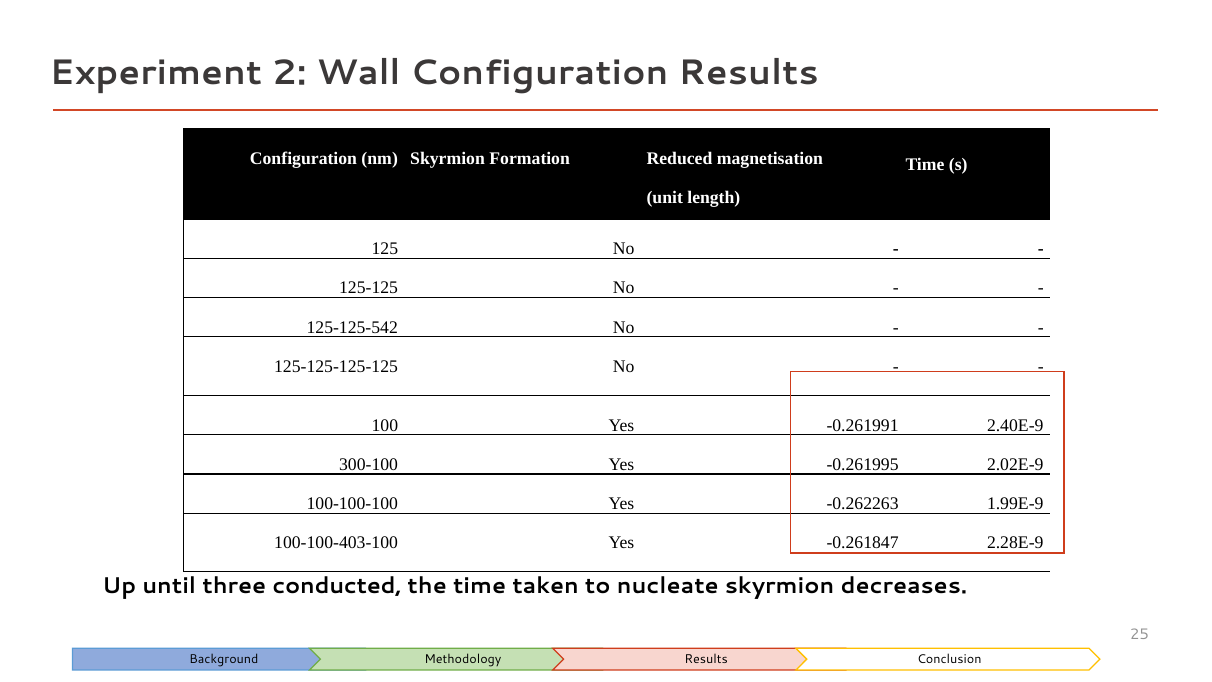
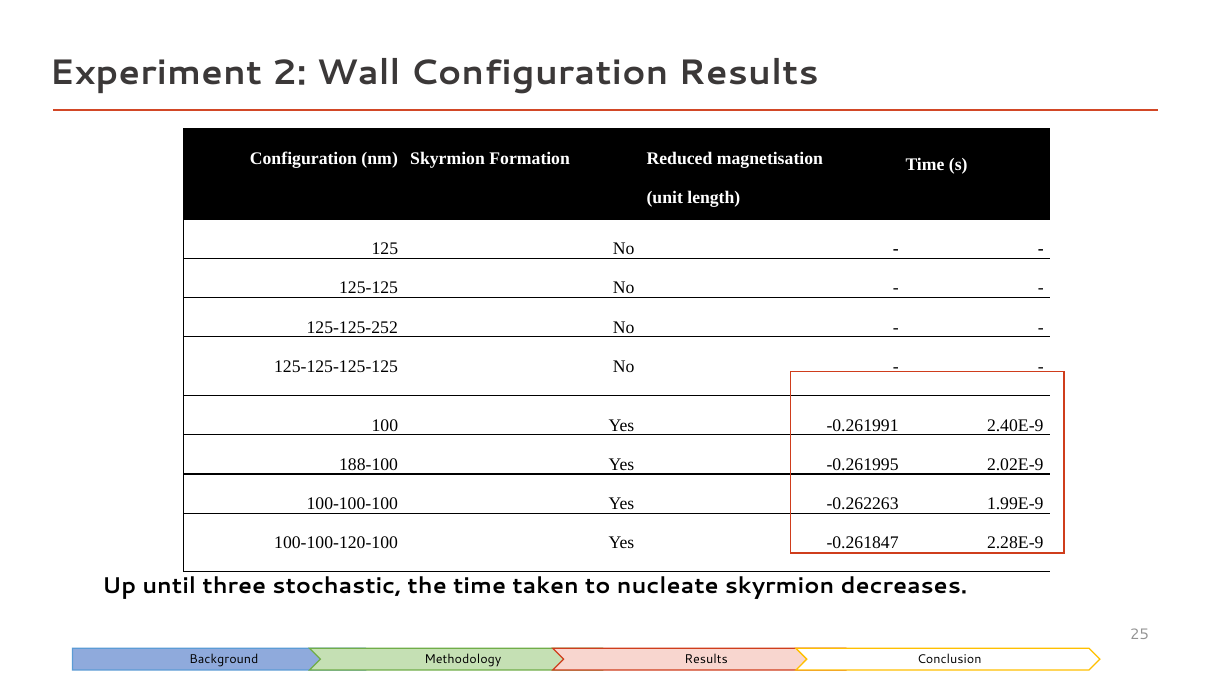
125-125-542: 125-125-542 -> 125-125-252 (352, 327)
300-100: 300-100 -> 188-100 (369, 464)
100-100-403-100: 100-100-403-100 -> 100-100-120-100 (336, 542)
conducted: conducted -> stochastic (337, 586)
